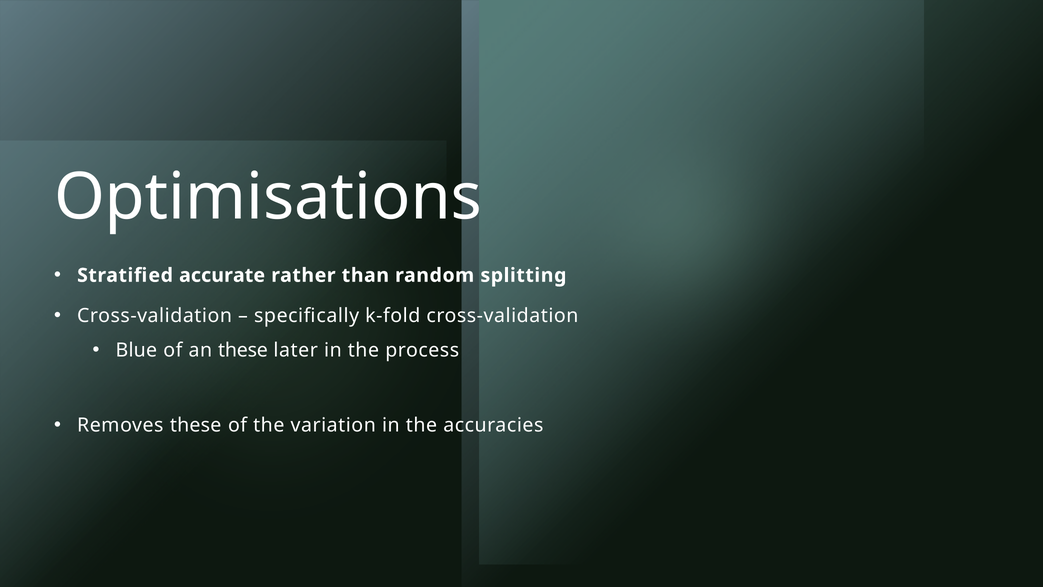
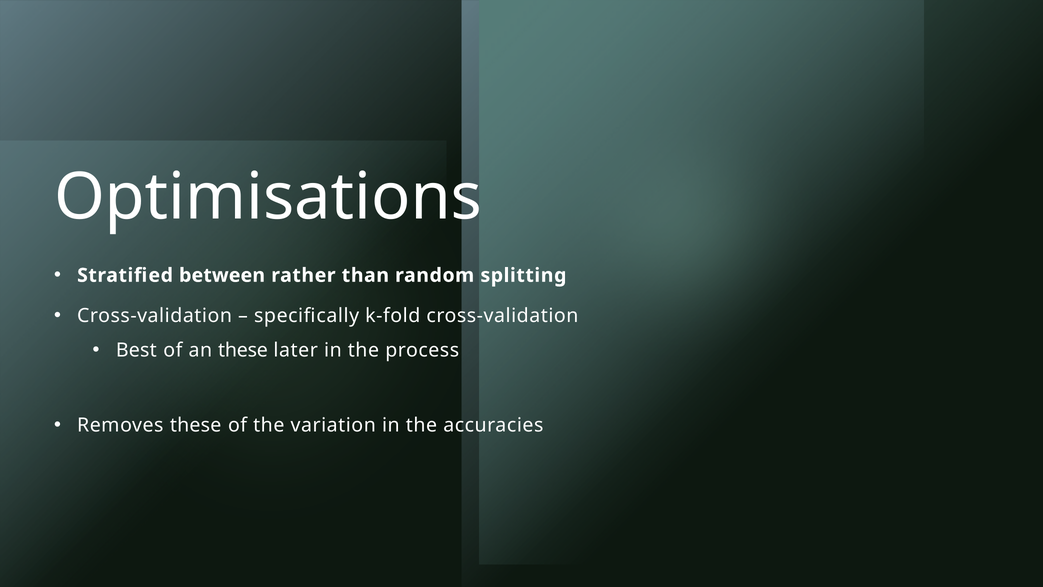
accurate: accurate -> between (222, 275)
Blue: Blue -> Best (136, 350)
